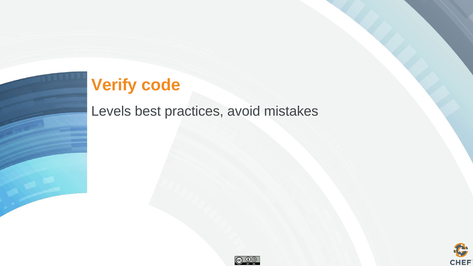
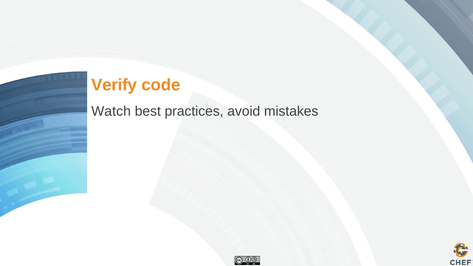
Levels: Levels -> Watch (111, 111)
